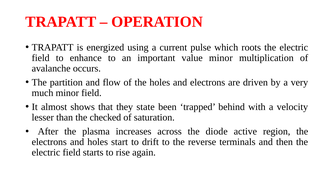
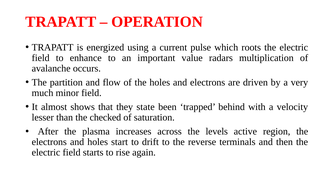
value minor: minor -> radars (221, 58)
diode: diode -> levels (217, 131)
